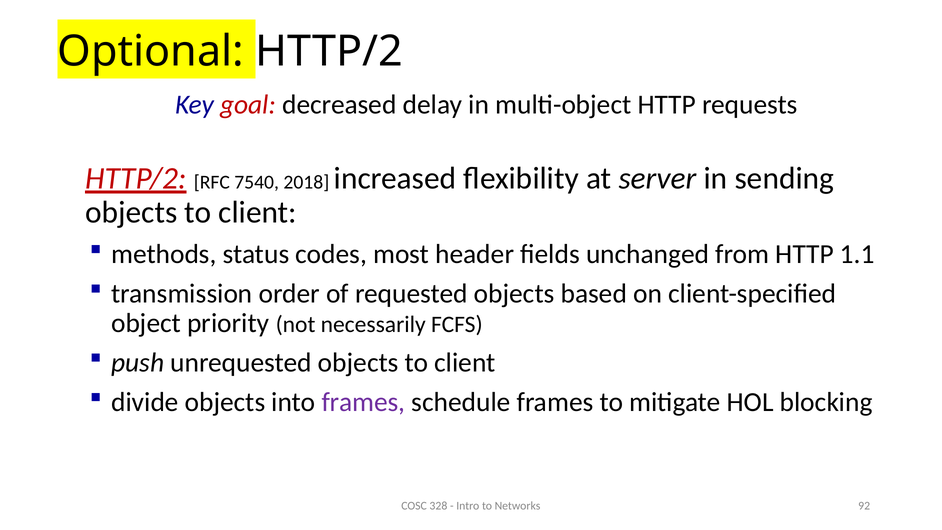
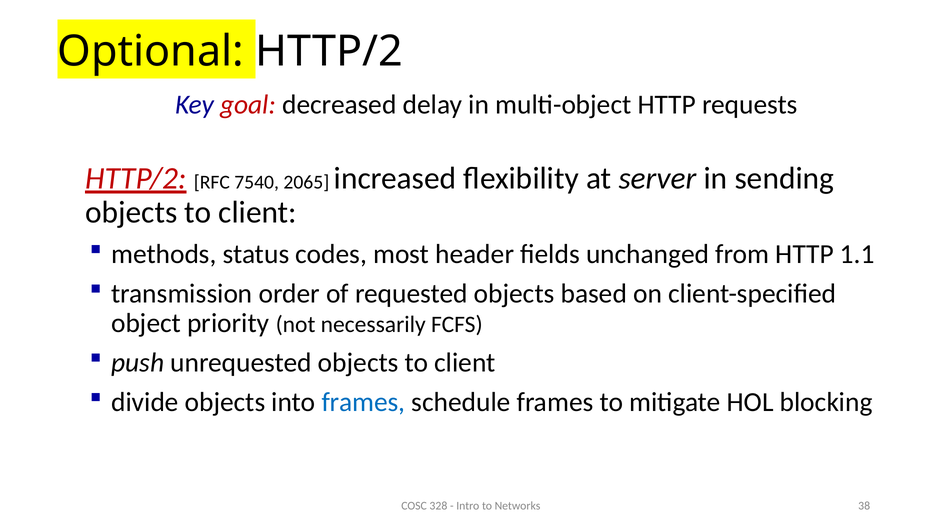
2018: 2018 -> 2065 (306, 182)
frames colour: purple -> blue (363, 402)
92: 92 -> 38 (864, 506)
